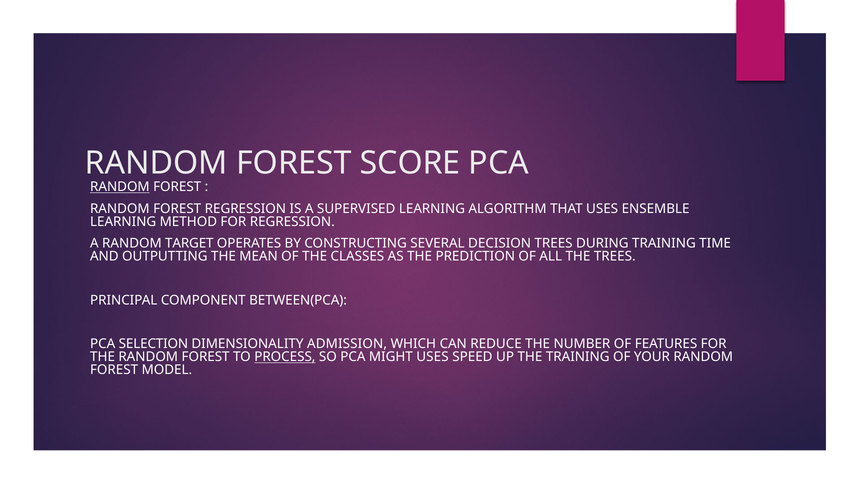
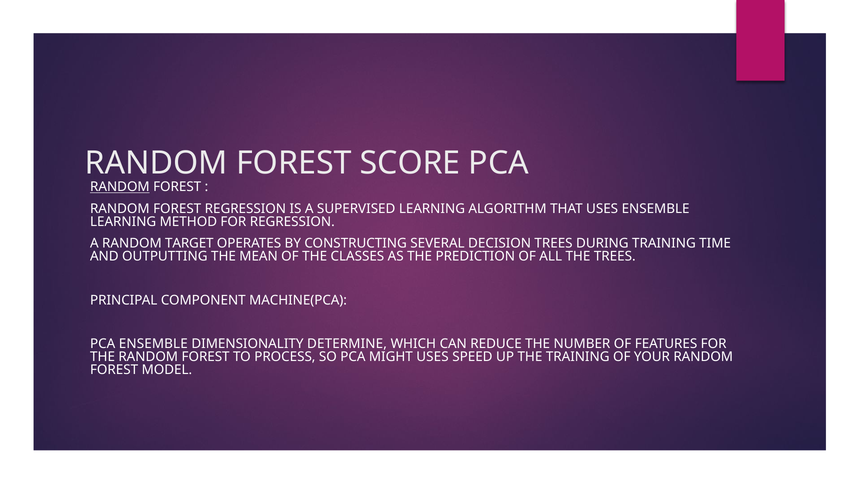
BETWEEN(PCA: BETWEEN(PCA -> MACHINE(PCA (298, 300)
PCA SELECTION: SELECTION -> ENSEMBLE (153, 344)
ADMISSION: ADMISSION -> DETERMINE (347, 344)
PROCESS underline: present -> none (285, 357)
